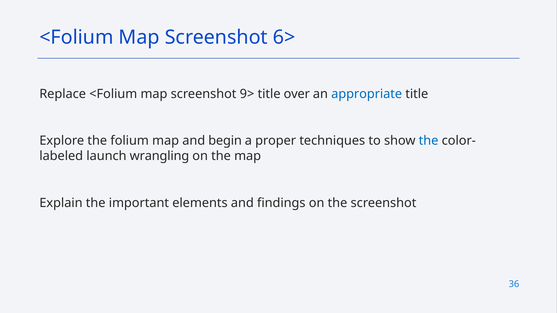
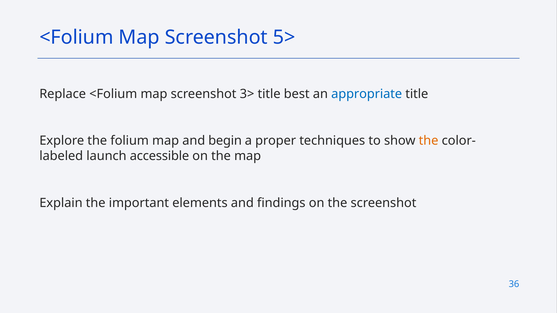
6>: 6> -> 5> (284, 37)
9>: 9> -> 3> (247, 94)
over: over -> best (297, 94)
the colour: blue -> orange (429, 141)
wrangling: wrangling -> accessible (159, 156)
